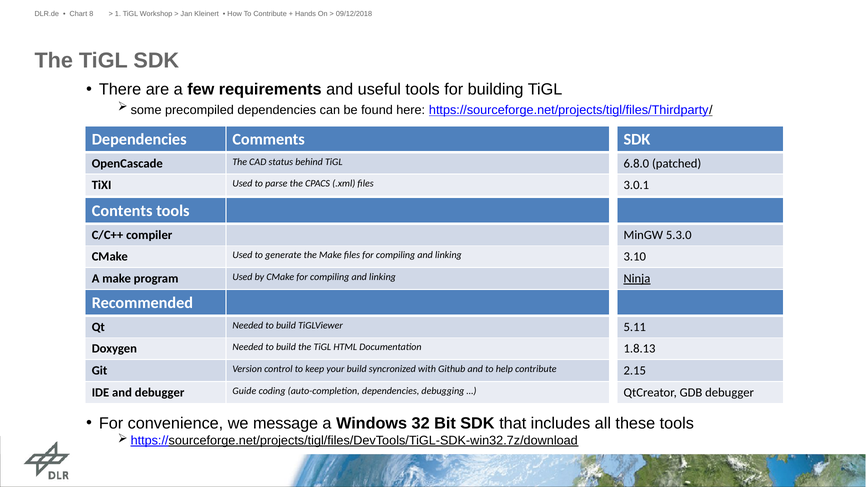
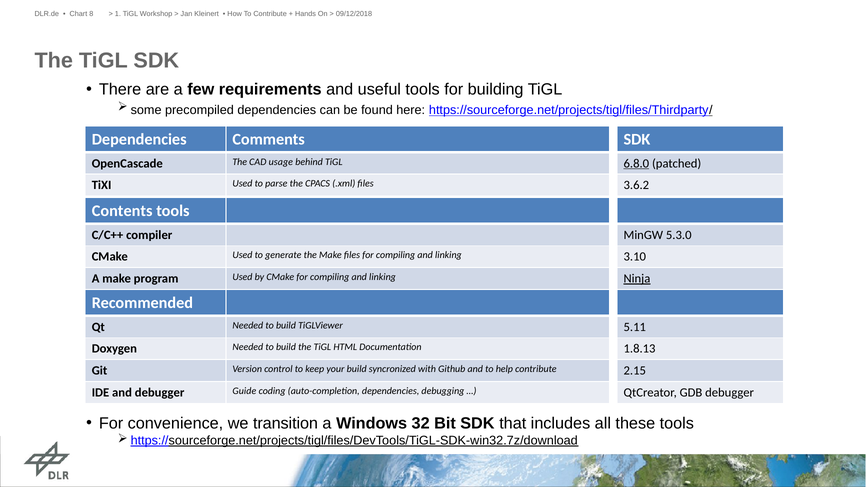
status: status -> usage (281, 162)
6.8.0 underline: none -> present (636, 163)
3.0.1: 3.0.1 -> 3.6.2 (636, 185)
message: message -> transition (286, 423)
